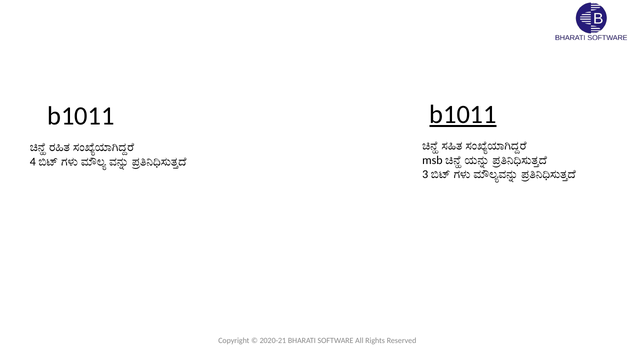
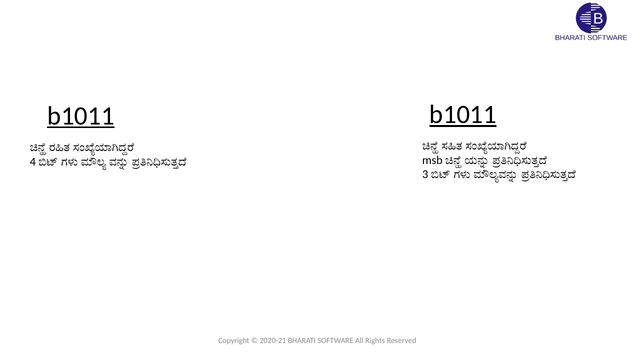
b1011 underline: none -> present (81, 116)
